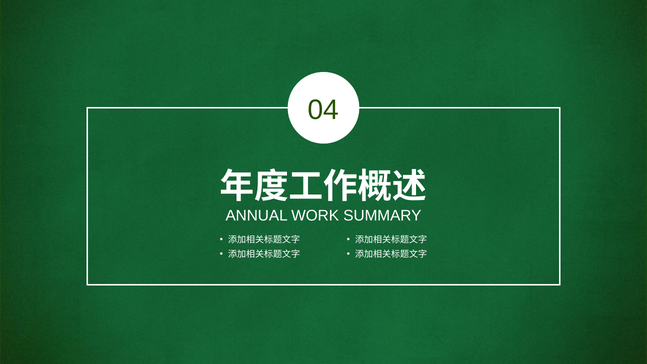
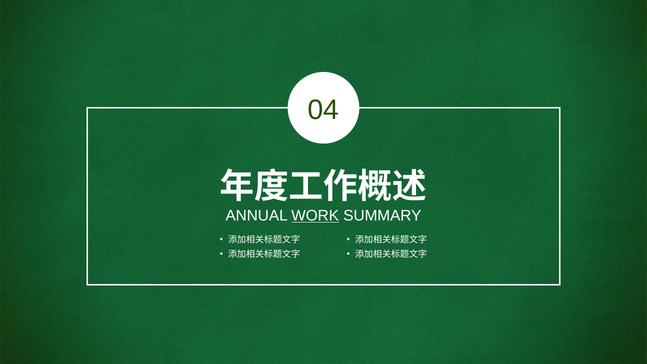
WORK underline: none -> present (315, 216)
